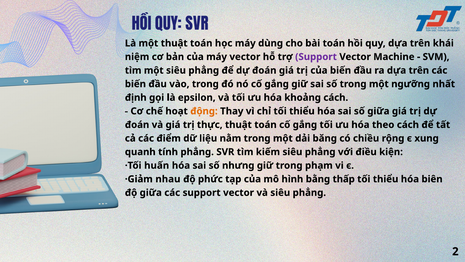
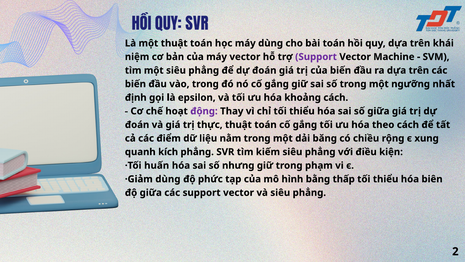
động colour: orange -> purple (204, 111)
tính: tính -> kích (168, 152)
·Giảm nhau: nhau -> dùng (168, 179)
